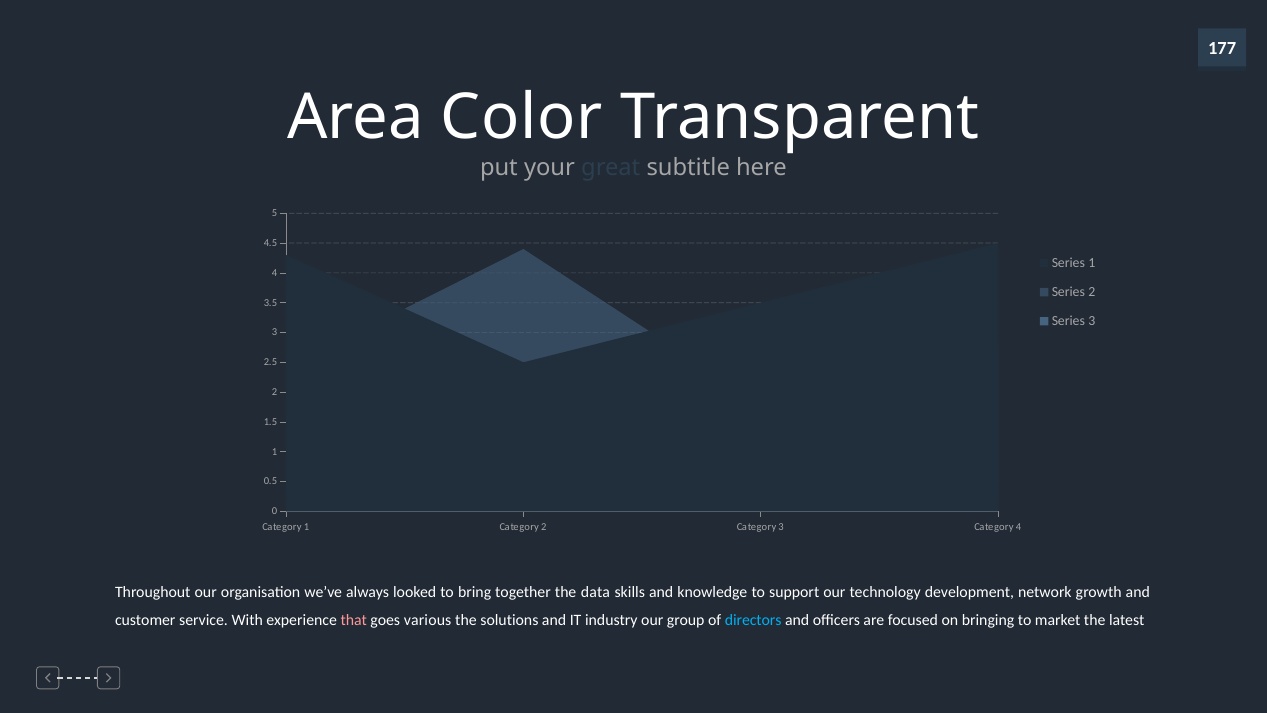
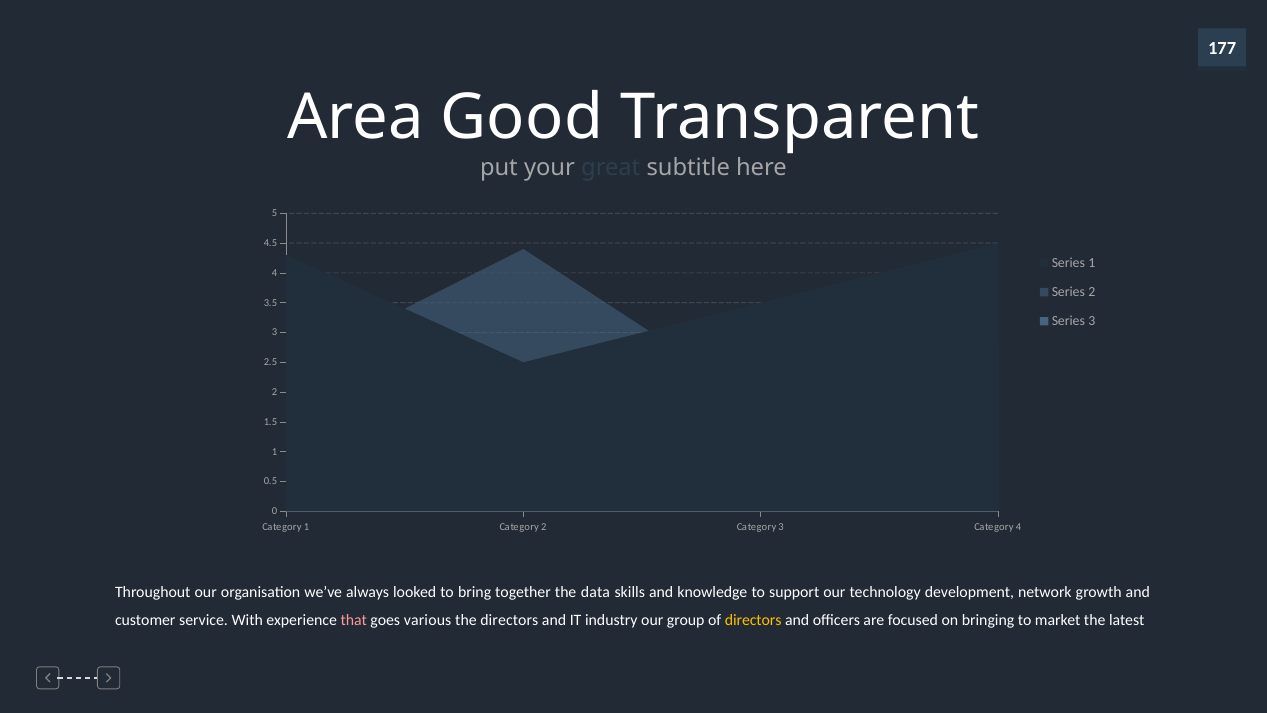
Color: Color -> Good (522, 118)
the solutions: solutions -> directors (509, 620)
directors colour: light blue -> yellow (753, 620)
